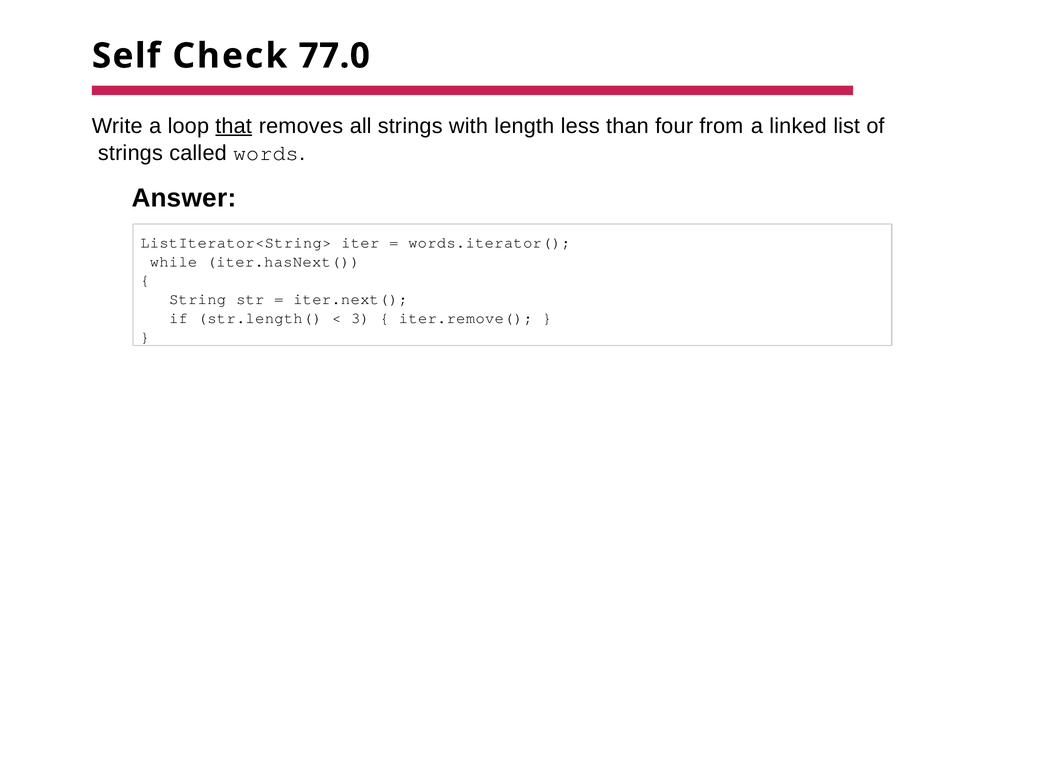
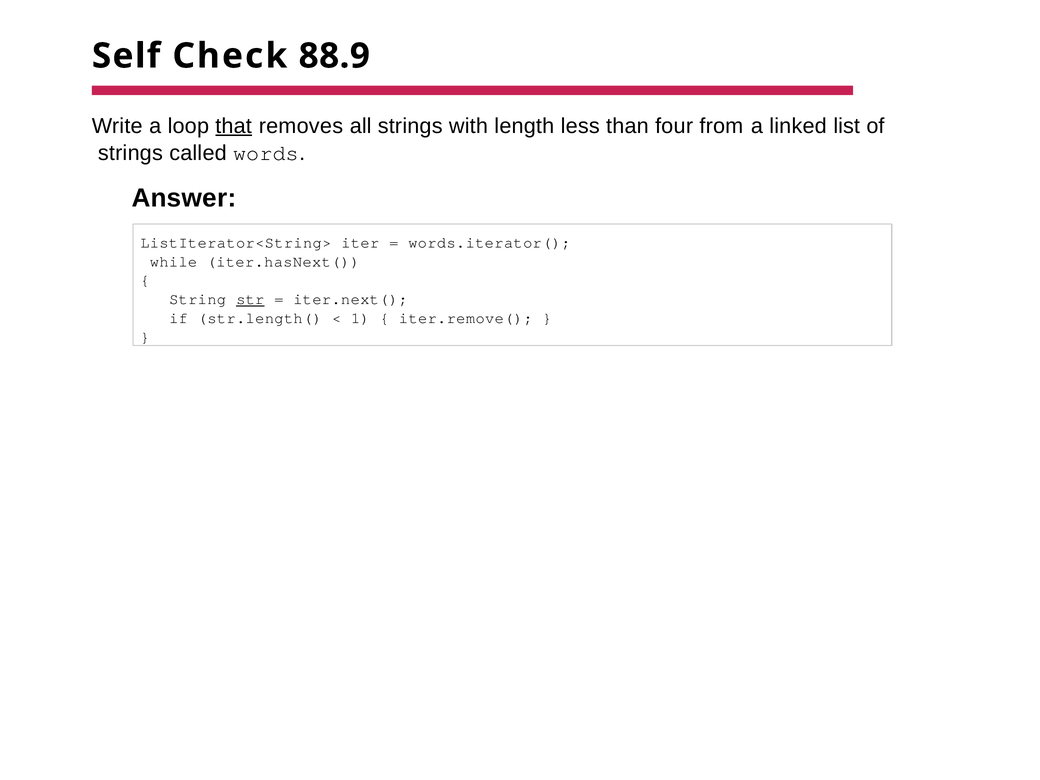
77.0: 77.0 -> 88.9 (334, 56)
str underline: none -> present (250, 299)
3: 3 -> 1 (360, 318)
